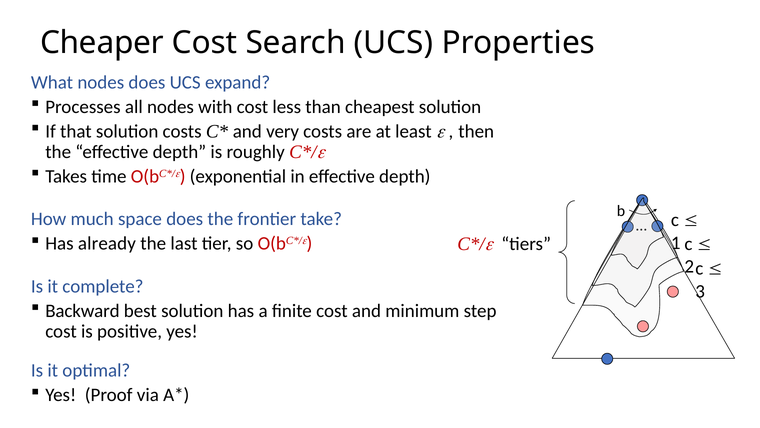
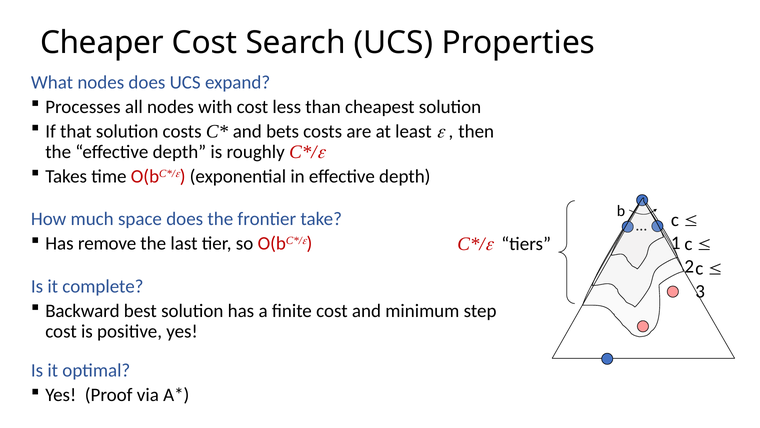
very: very -> bets (283, 131)
already: already -> remove (107, 243)
